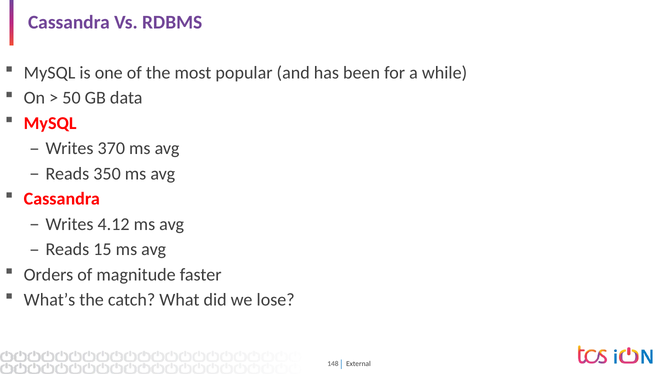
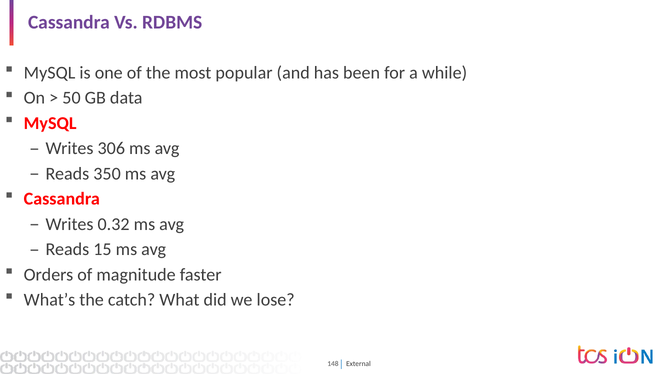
370: 370 -> 306 (111, 149)
4.12: 4.12 -> 0.32 (114, 225)
